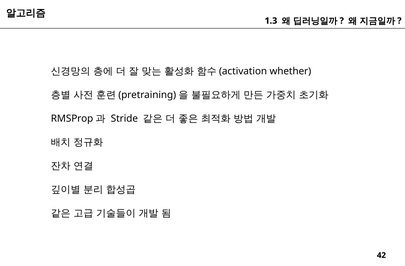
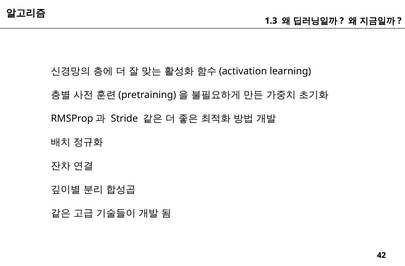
whether: whether -> learning (290, 71)
